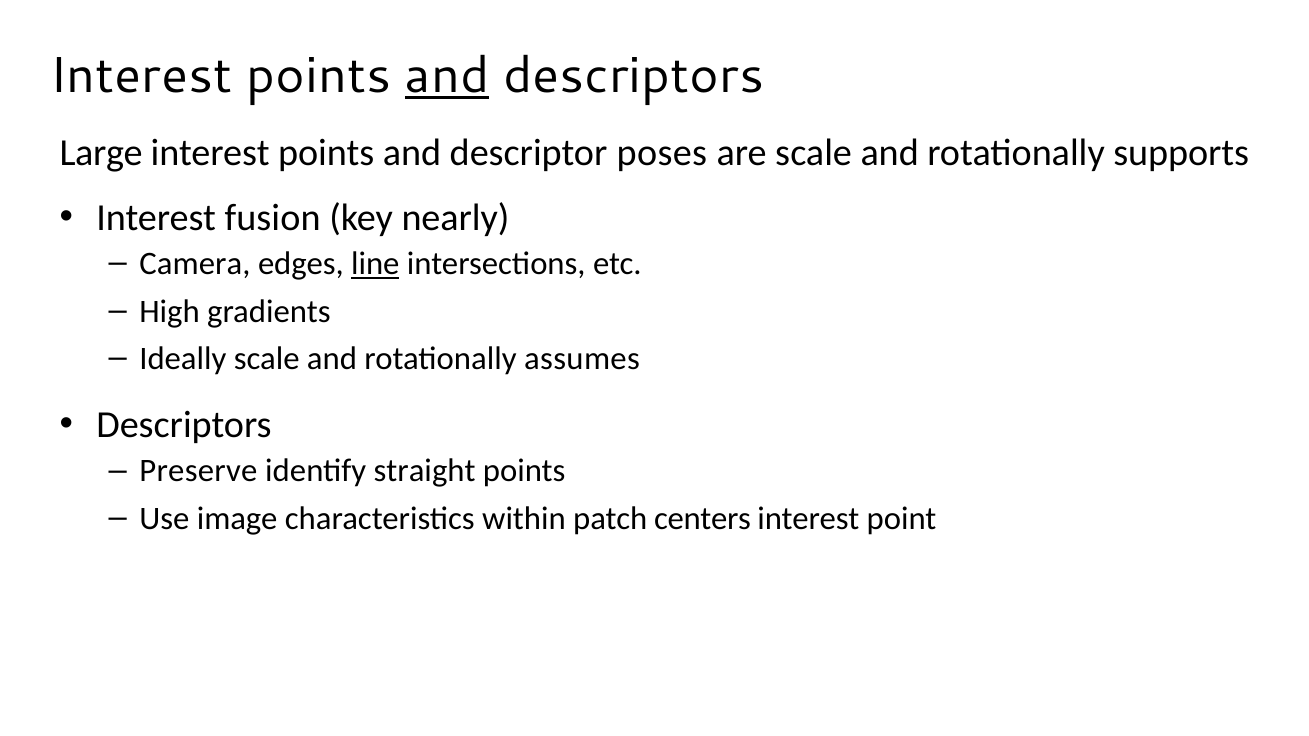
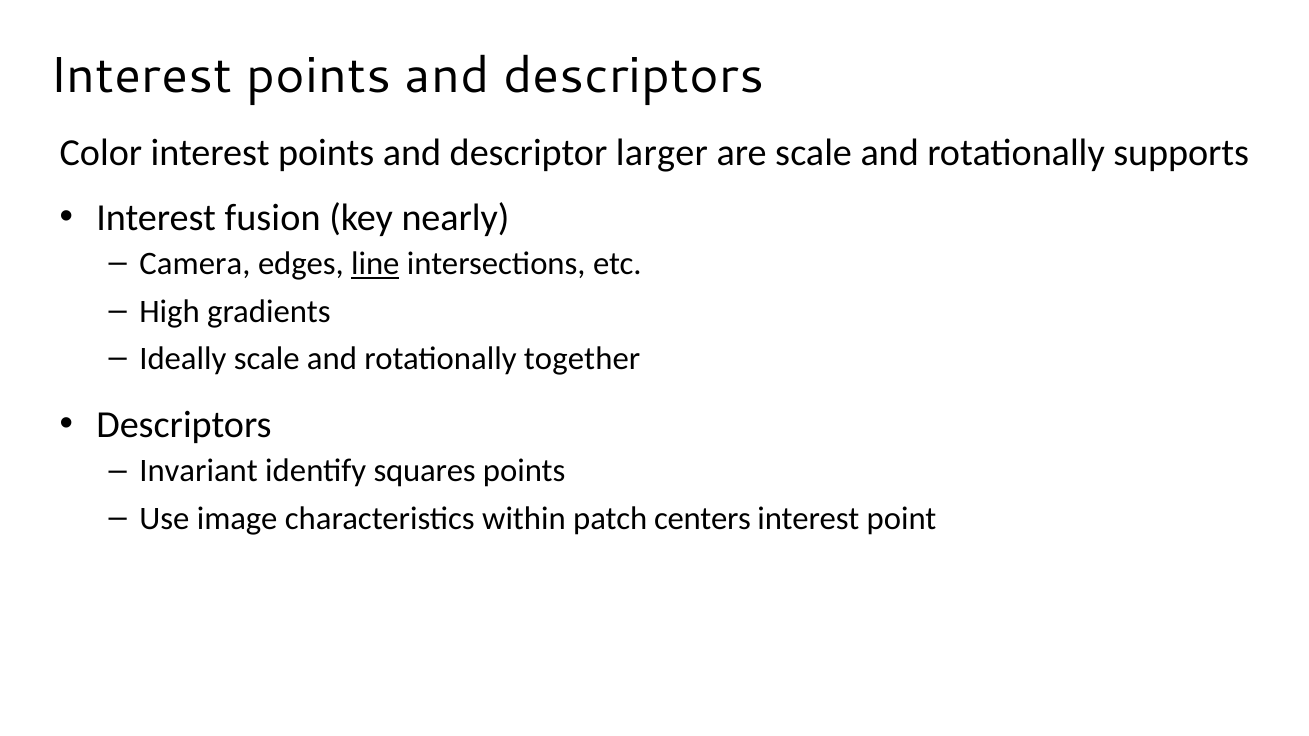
and underline: present -> none (447, 75)
Large: Large -> Color (101, 153)
poses: poses -> larger (662, 153)
assumes: assumes -> together (582, 359)
Preserve: Preserve -> Invariant (199, 471)
straight: straight -> squares (425, 471)
